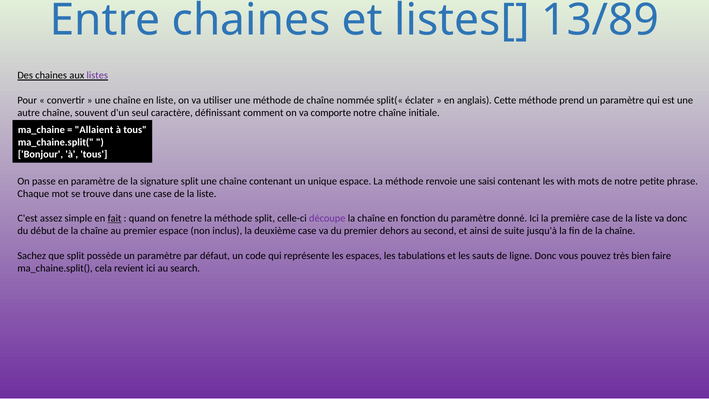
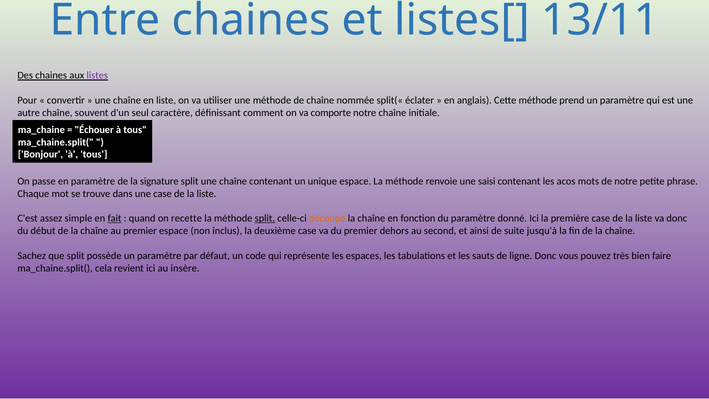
13/89: 13/89 -> 13/11 (600, 20)
Allaient: Allaient -> Échouer (94, 130)
with: with -> acos (566, 181)
fenetre: fenetre -> recette (187, 218)
split underline: none -> present (265, 218)
découpe colour: purple -> orange (327, 218)
search: search -> insère (185, 268)
